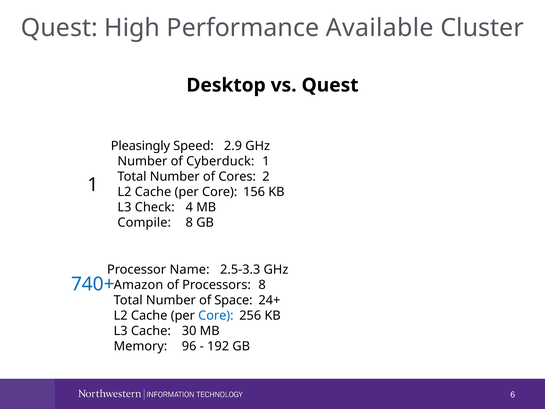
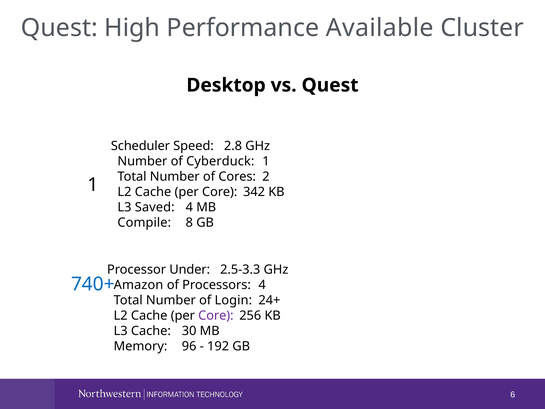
Pleasingly: Pleasingly -> Scheduler (140, 146)
2.9: 2.9 -> 2.8 (233, 146)
156: 156 -> 342 (254, 192)
Check: Check -> Saved (155, 207)
Name: Name -> Under (190, 270)
Processors 8: 8 -> 4 (262, 285)
Space: Space -> Login (233, 300)
Core colour: blue -> purple (216, 316)
